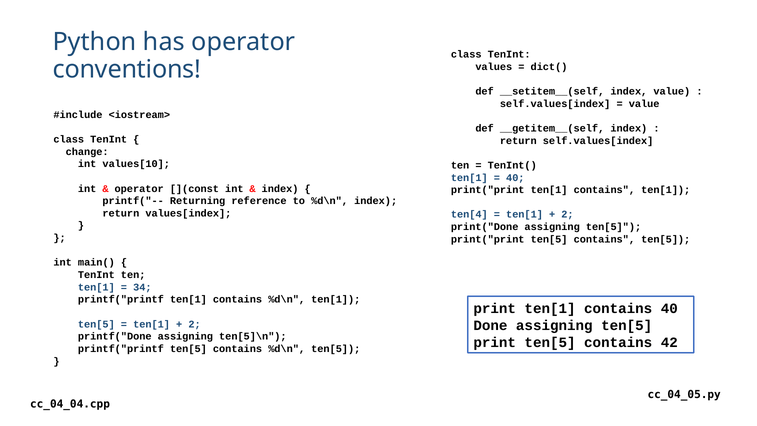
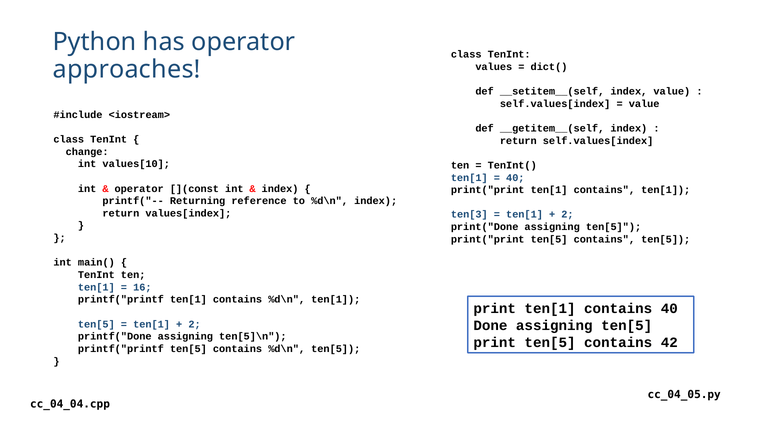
conventions: conventions -> approaches (127, 69)
ten[4: ten[4 -> ten[3 (469, 215)
34: 34 -> 16 (142, 287)
